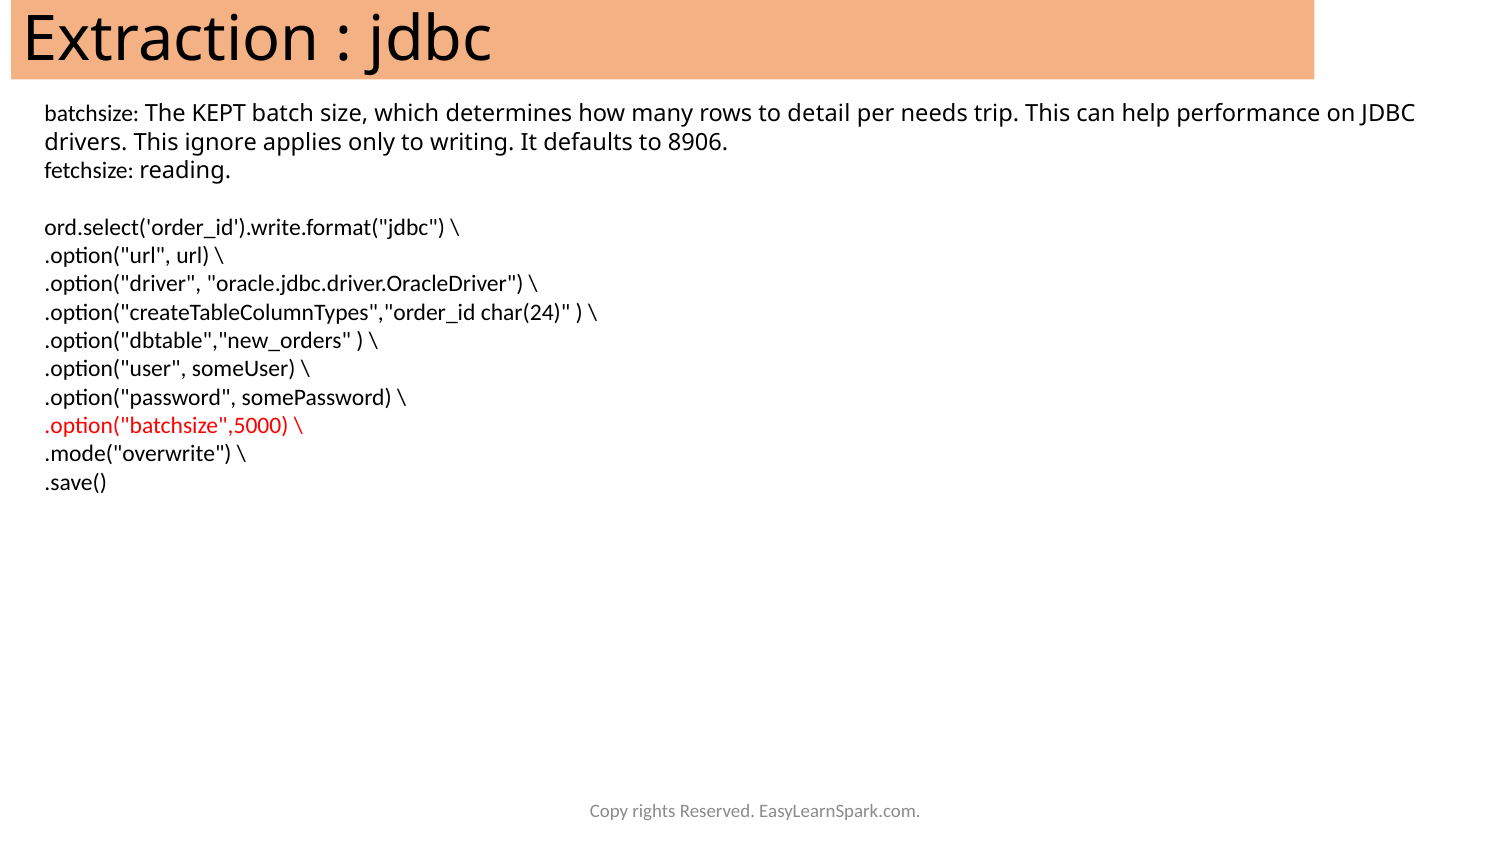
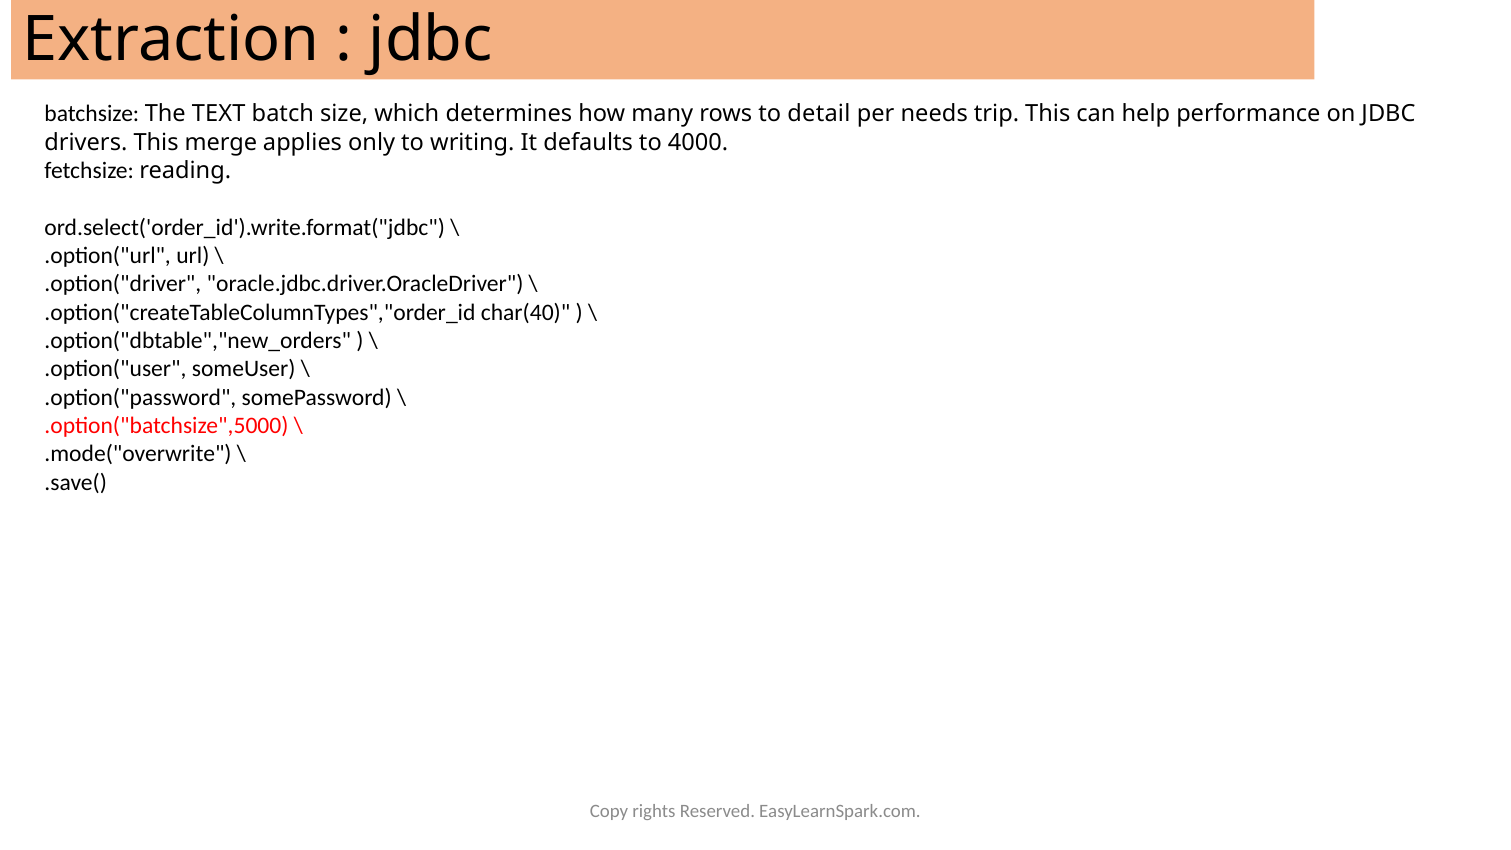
KEPT: KEPT -> TEXT (219, 114)
ignore: ignore -> merge (221, 142)
8906: 8906 -> 4000 (698, 142)
char(24: char(24 -> char(40 (526, 312)
